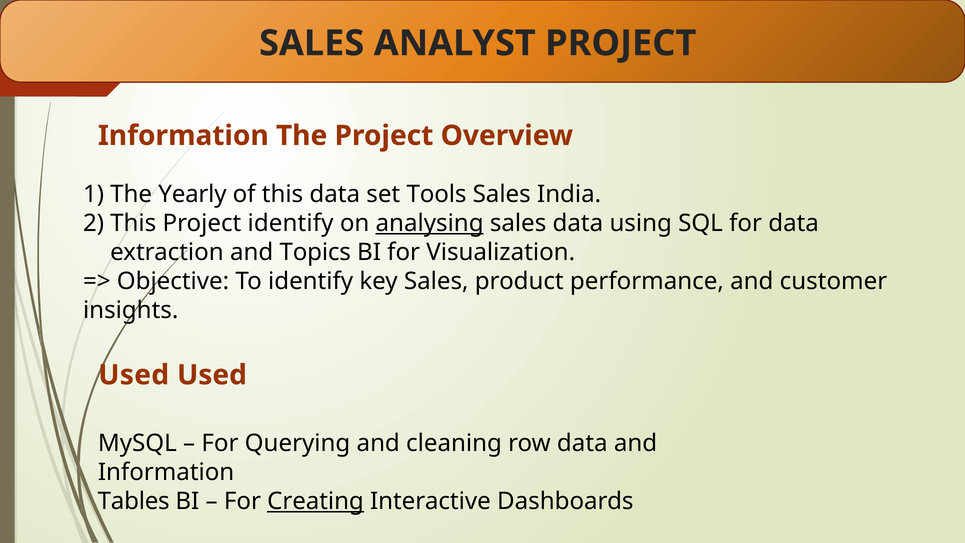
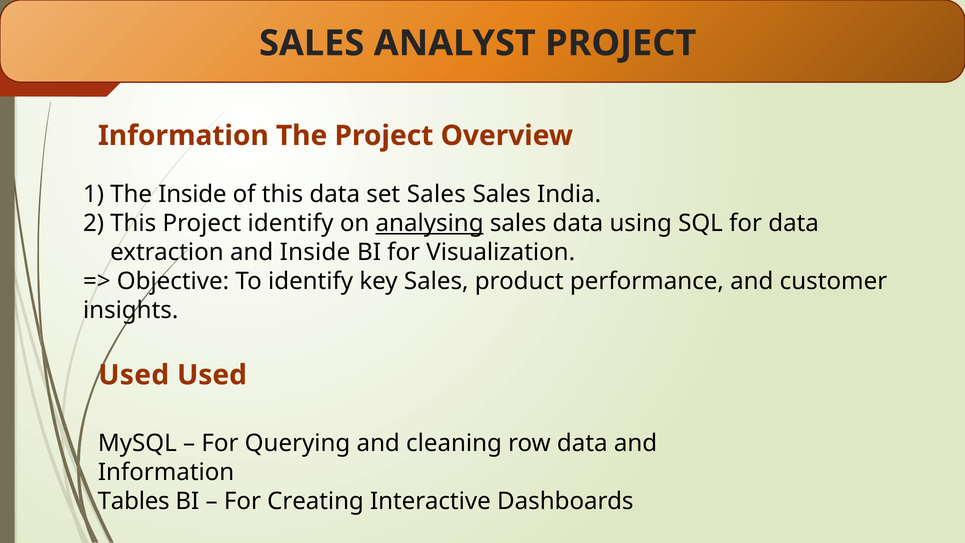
The Yearly: Yearly -> Inside (192, 194)
set Tools: Tools -> Sales (436, 194)
and Topics: Topics -> Inside (315, 252)
Creating underline: present -> none (316, 501)
